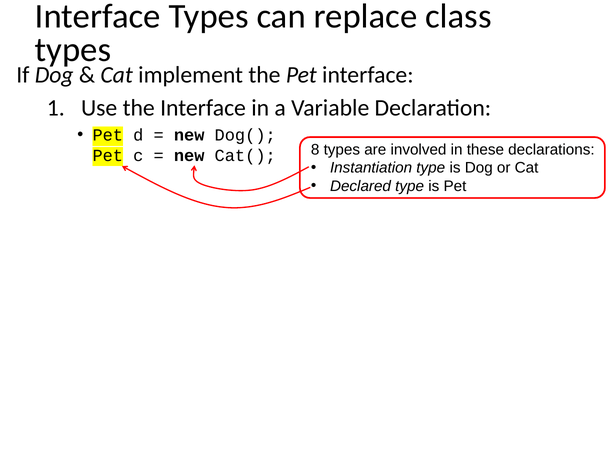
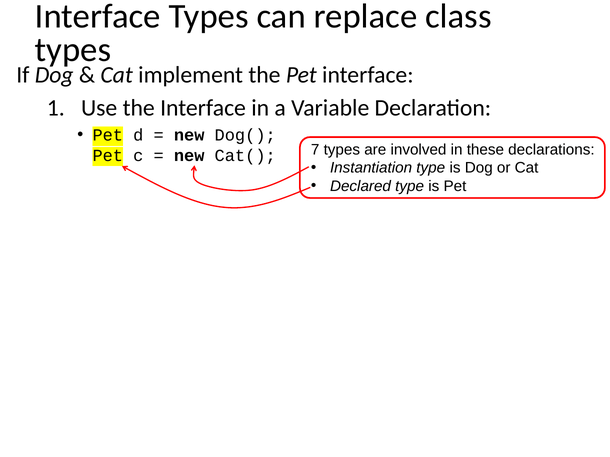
8: 8 -> 7 (315, 150)
